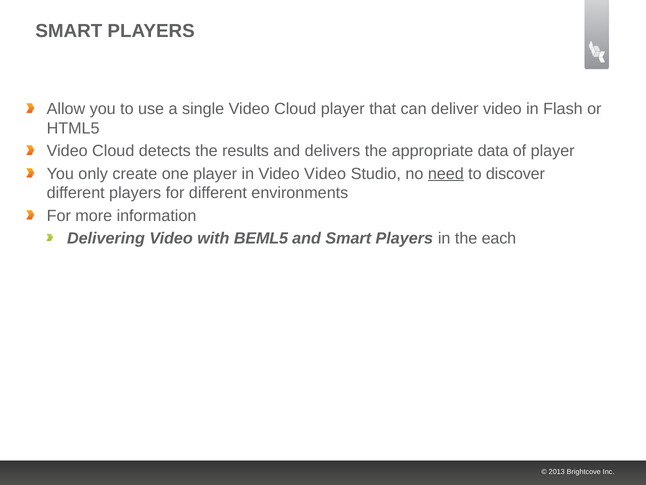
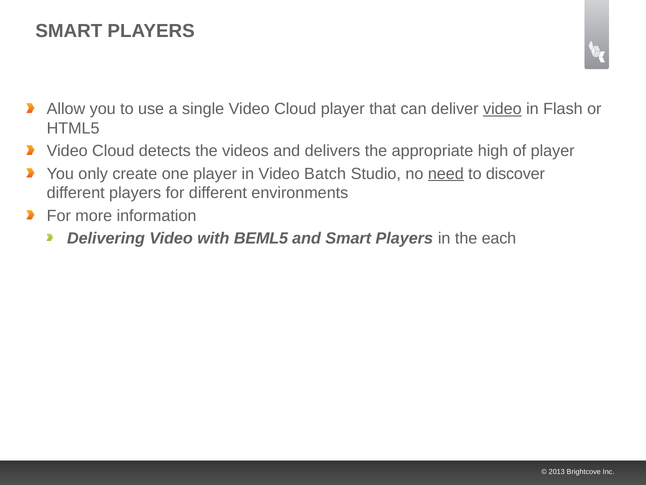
video underline: none -> present (502, 109)
results: results -> videos (245, 151)
data: data -> high (493, 151)
Video Video: Video -> Batch (325, 174)
